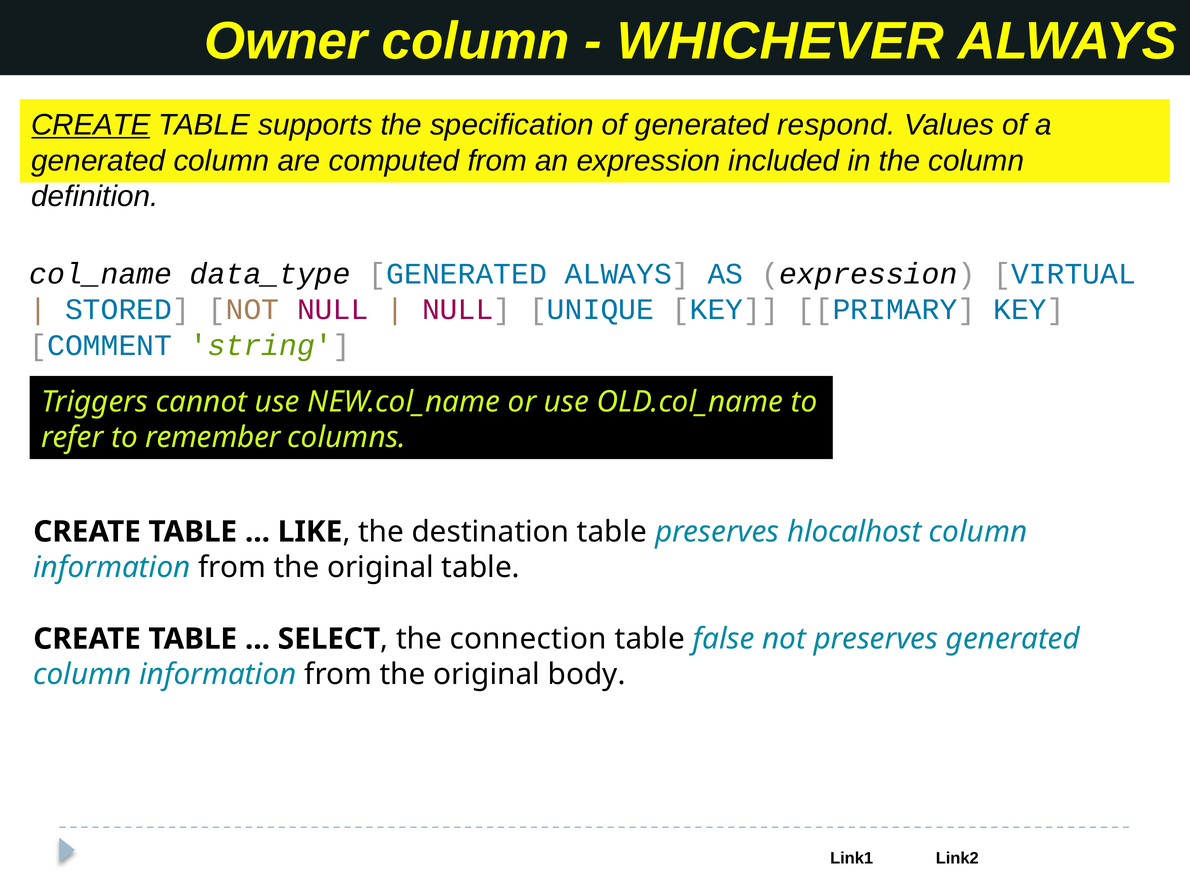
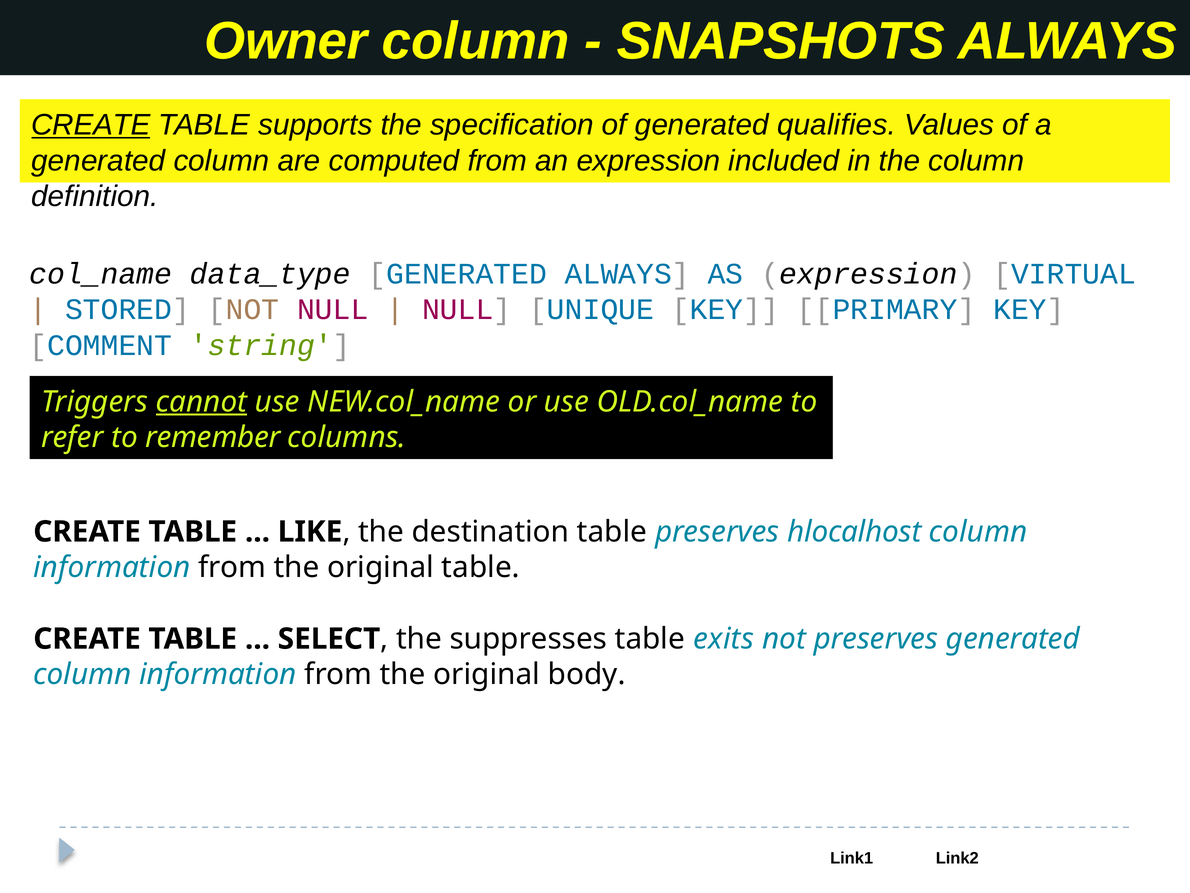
WHICHEVER: WHICHEVER -> SNAPSHOTS (781, 41)
respond: respond -> qualifies (836, 125)
cannot underline: none -> present (202, 402)
connection: connection -> suppresses (528, 639)
false: false -> exits (724, 639)
